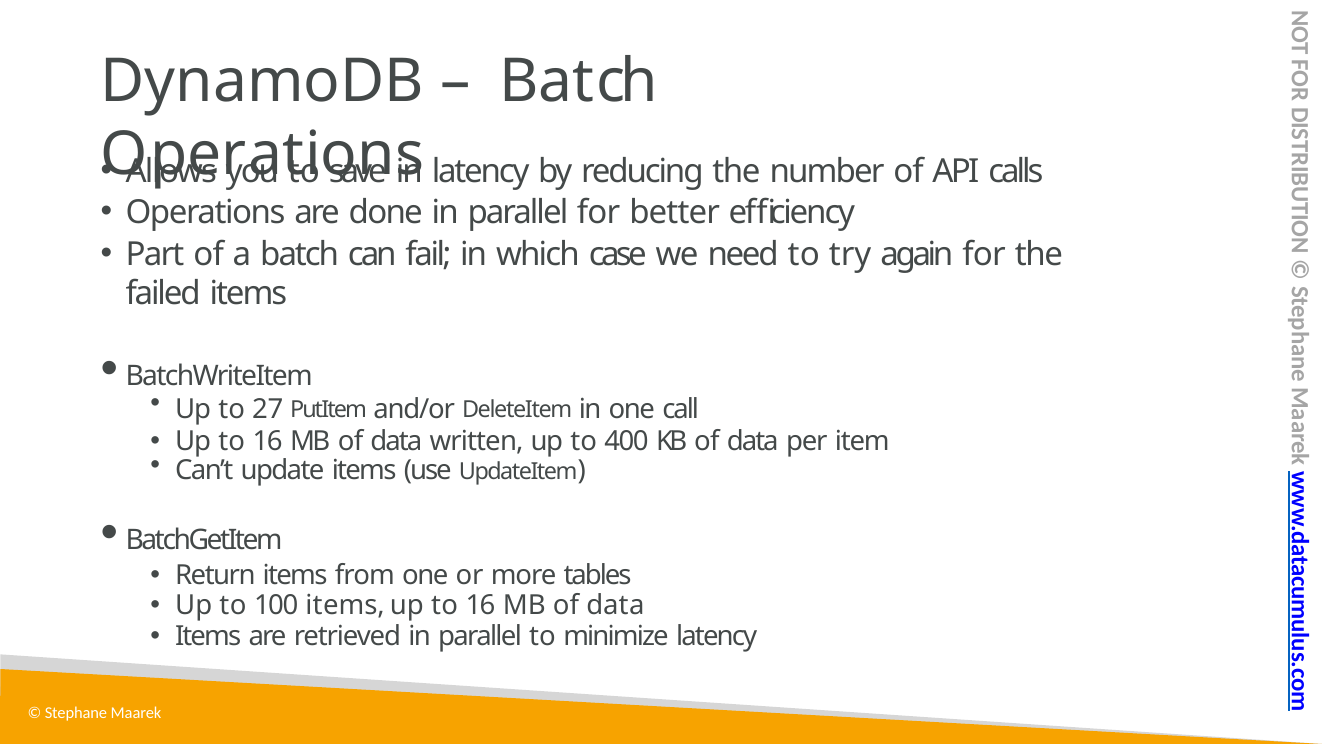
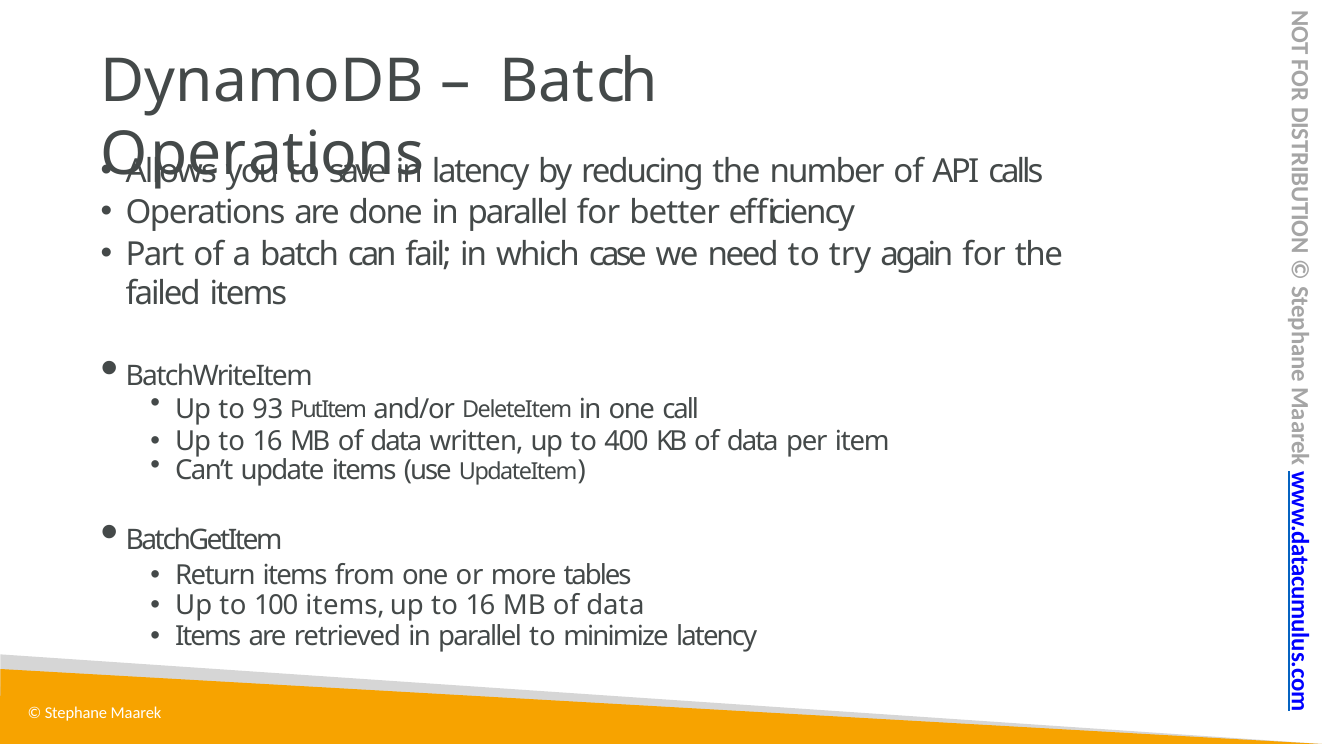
27: 27 -> 93 (268, 409)
